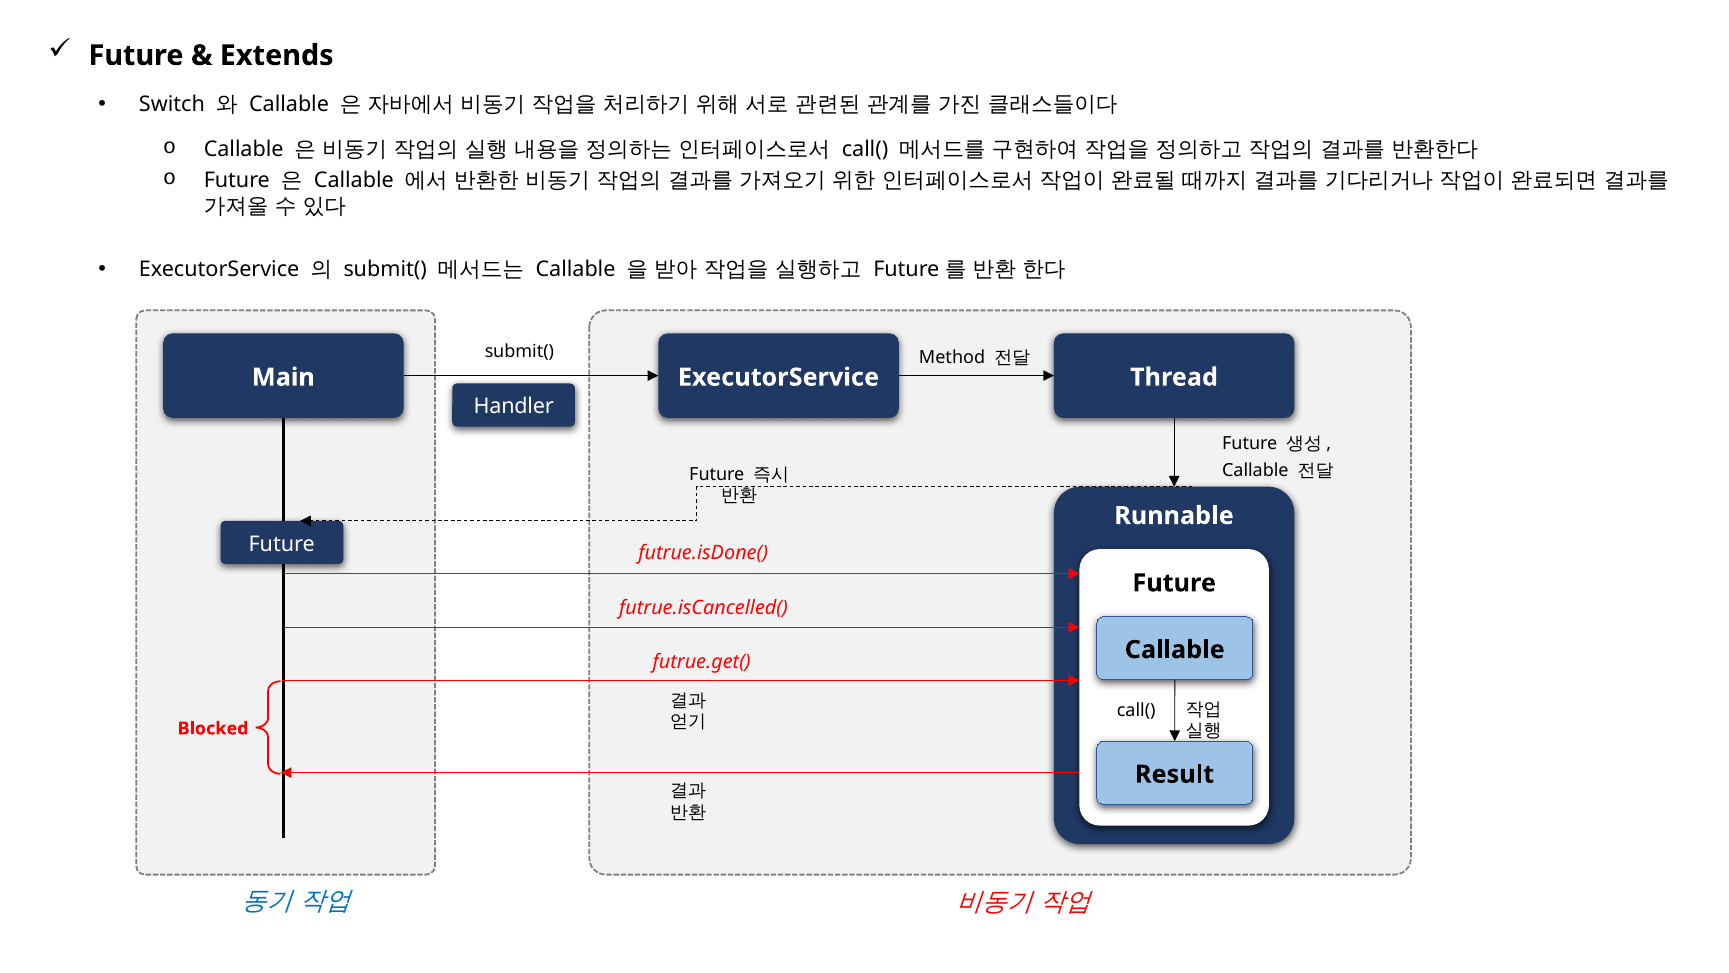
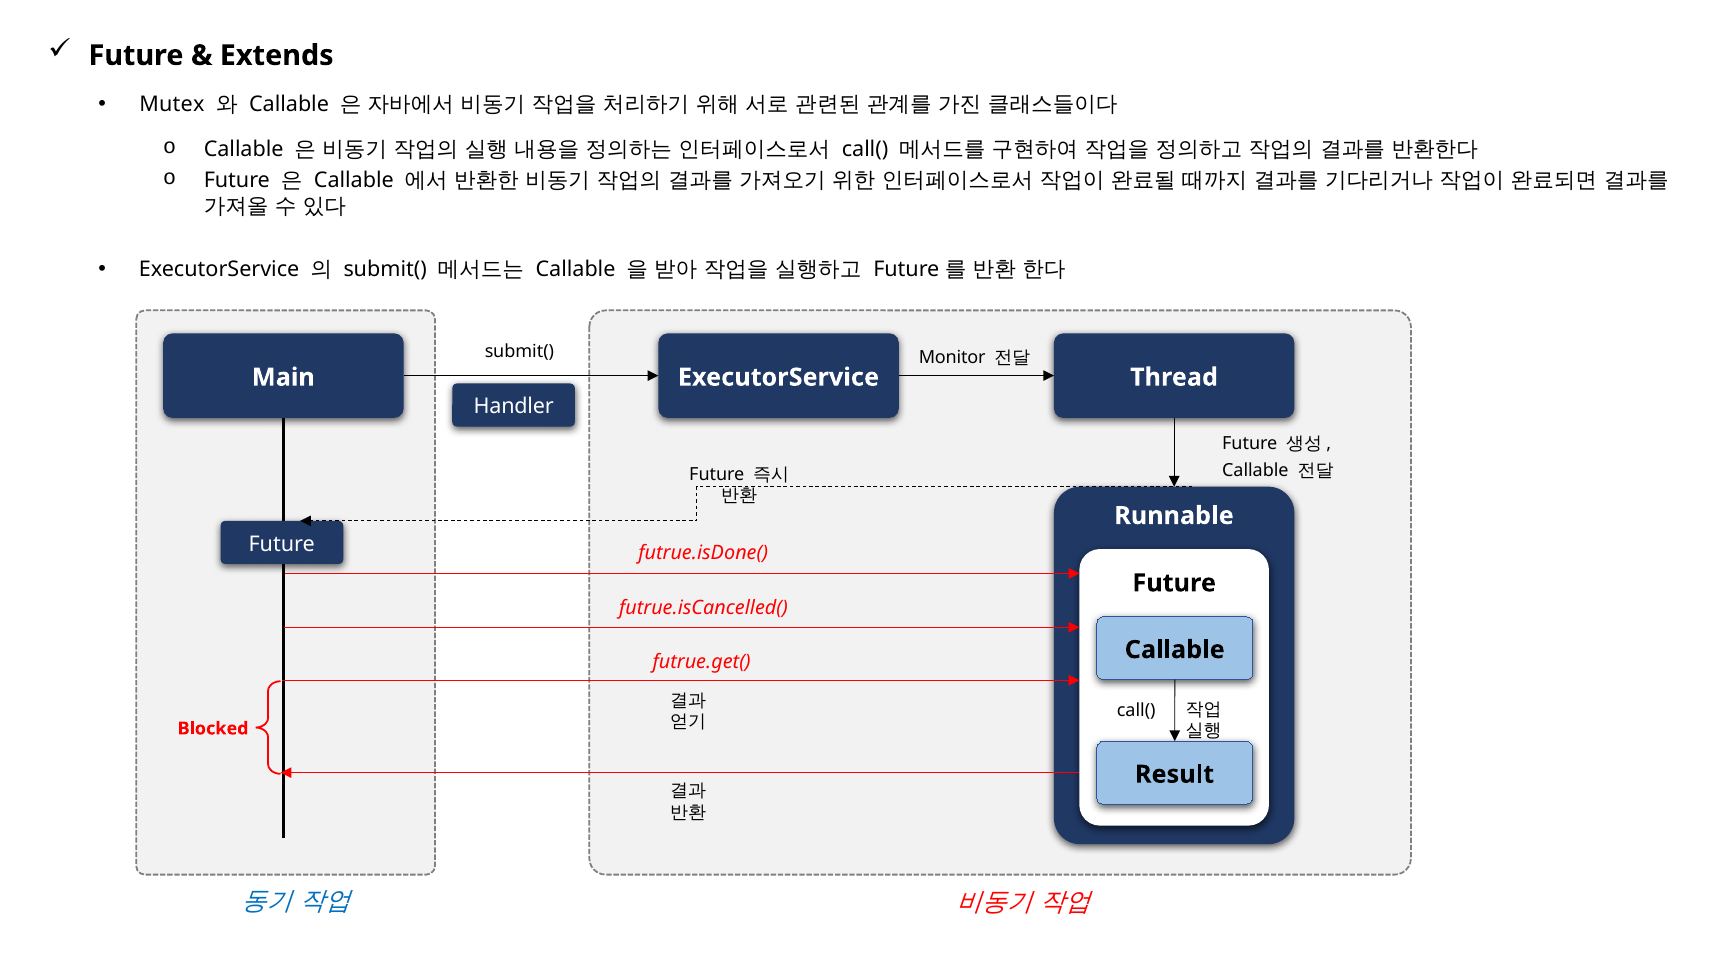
Switch: Switch -> Mutex (172, 105)
Method: Method -> Monitor (952, 358)
